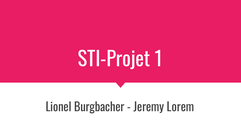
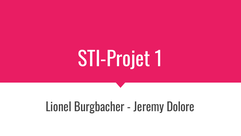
Lorem: Lorem -> Dolore (181, 107)
